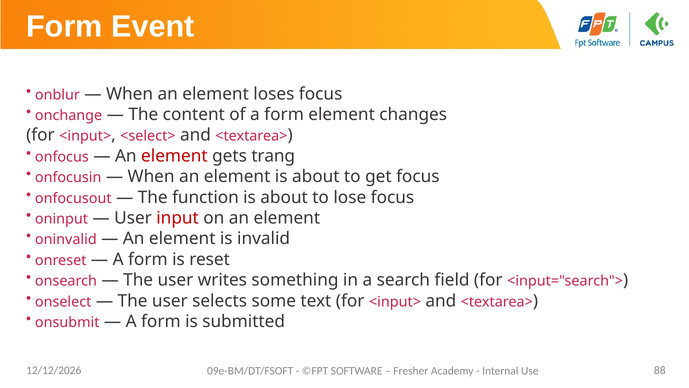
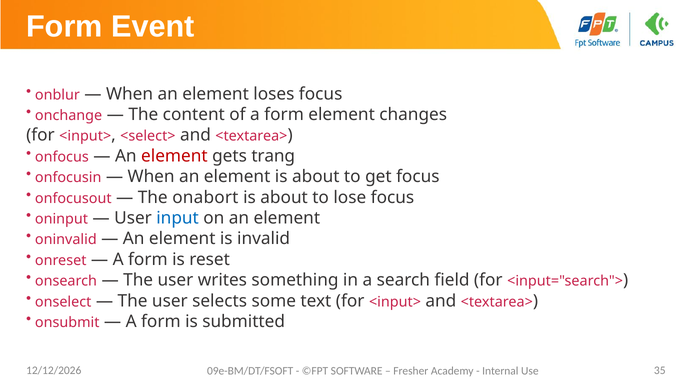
function: function -> onabort (205, 197)
input colour: red -> blue (178, 218)
88: 88 -> 35 (660, 370)
